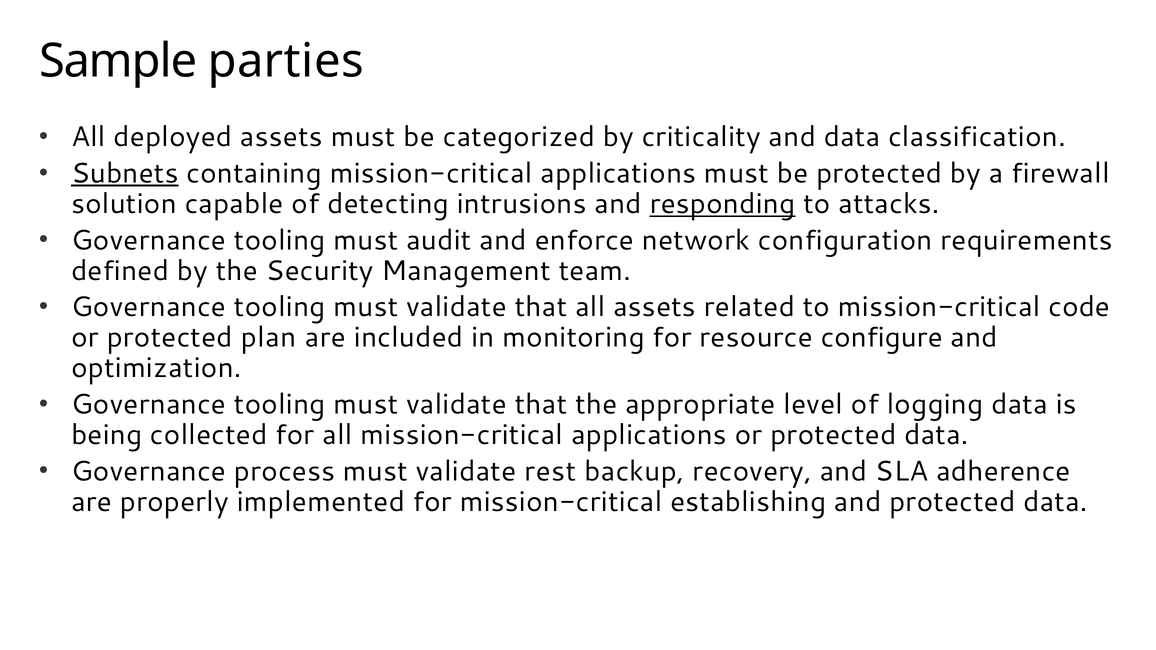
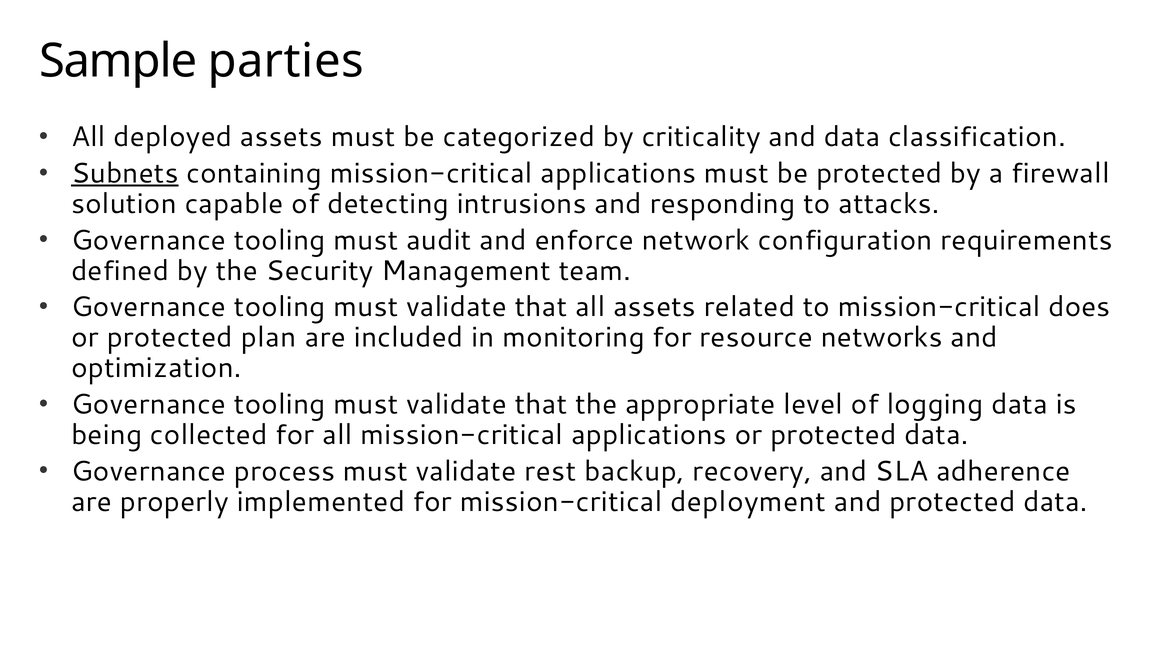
responding underline: present -> none (723, 204)
code: code -> does (1079, 307)
configure: configure -> networks (882, 338)
establishing: establishing -> deployment (748, 502)
